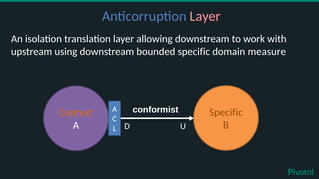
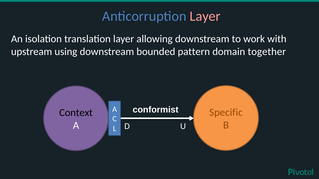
bounded specific: specific -> pattern (194, 52)
measure: measure -> together (267, 52)
Context colour: orange -> black (76, 113)
